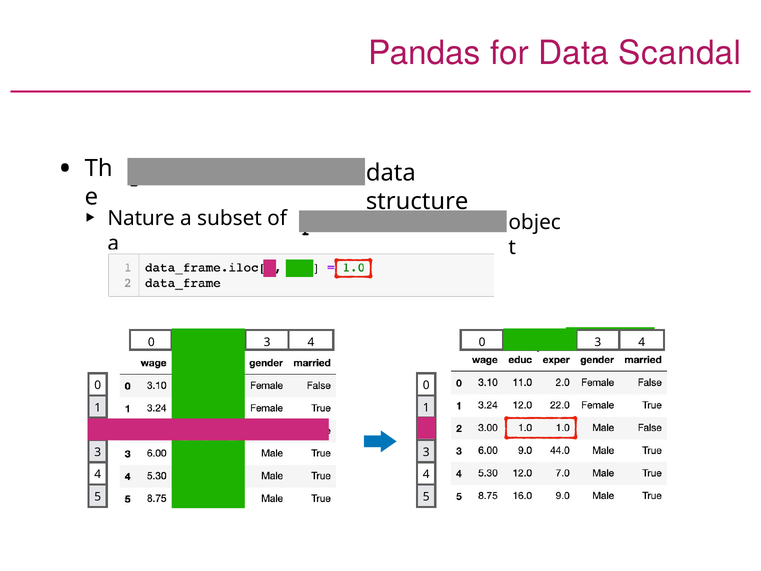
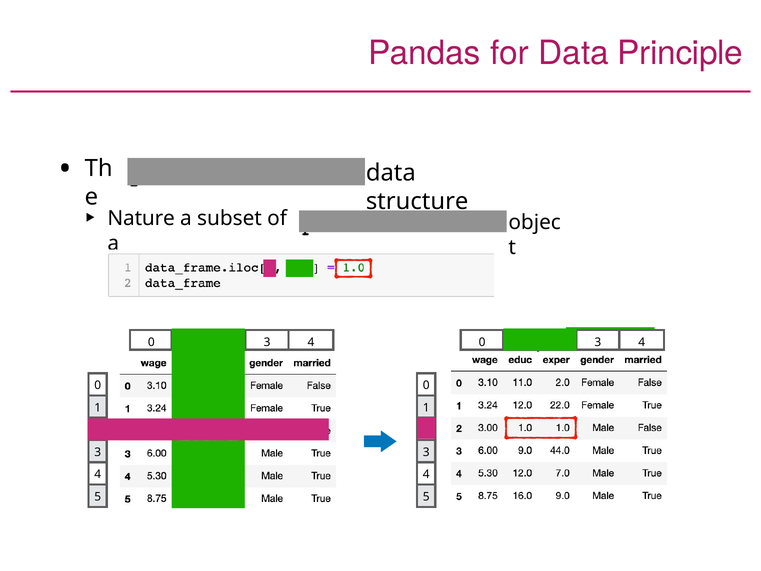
Scandal: Scandal -> Principle (680, 53)
